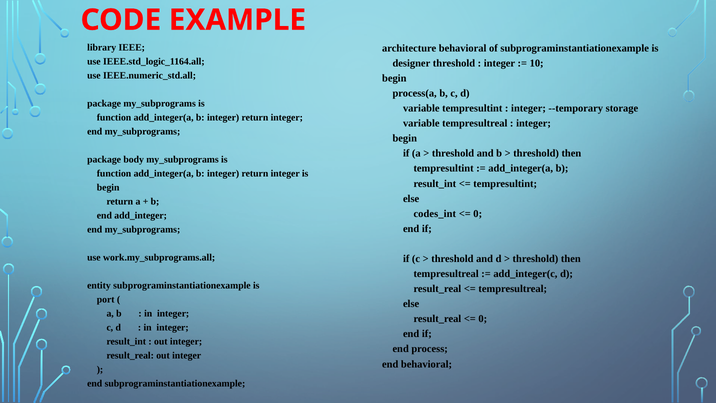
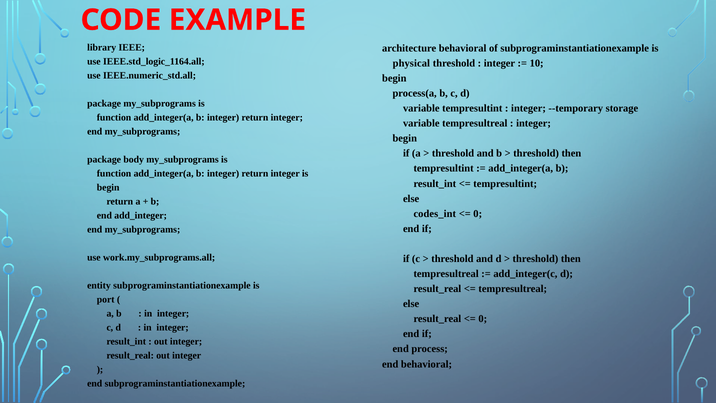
designer: designer -> physical (411, 63)
